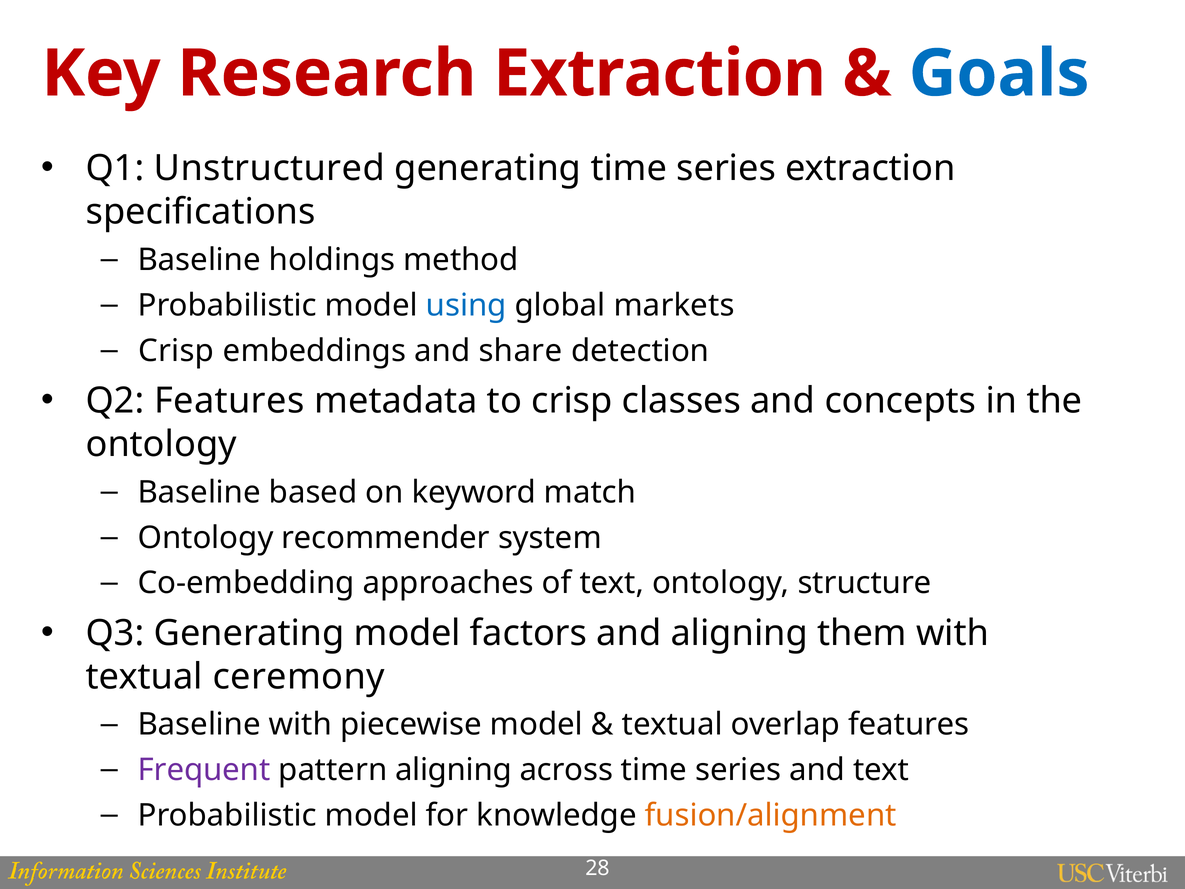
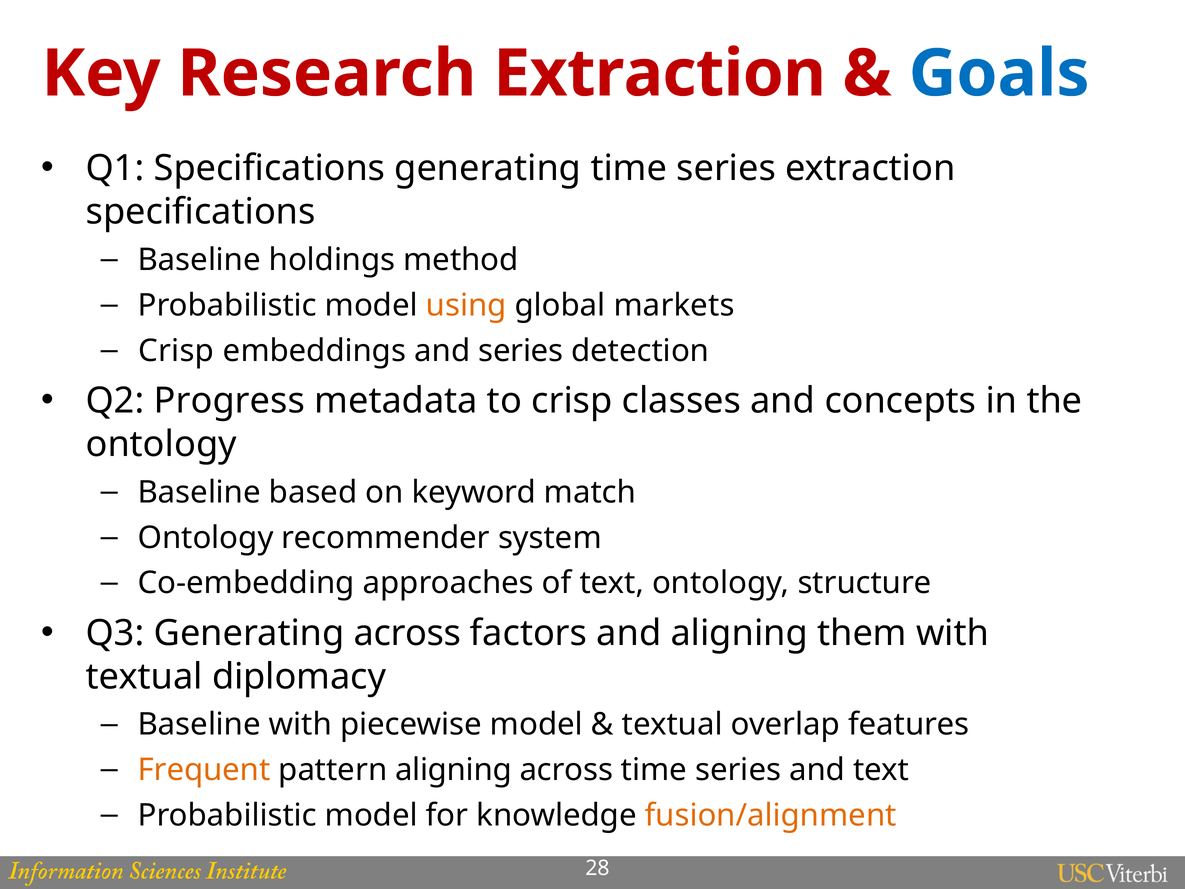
Q1 Unstructured: Unstructured -> Specifications (270, 168)
using colour: blue -> orange (466, 305)
and share: share -> series (521, 351)
Q2 Features: Features -> Progress (229, 401)
Generating model: model -> across (407, 633)
ceremony: ceremony -> diplomacy (299, 676)
Frequent colour: purple -> orange (204, 770)
